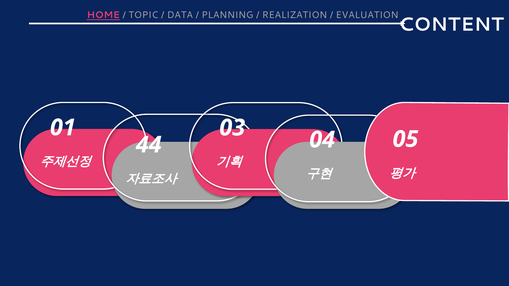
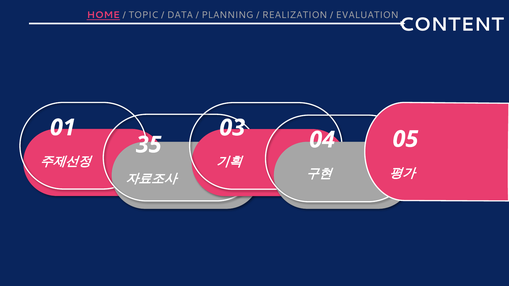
44: 44 -> 35 (149, 145)
